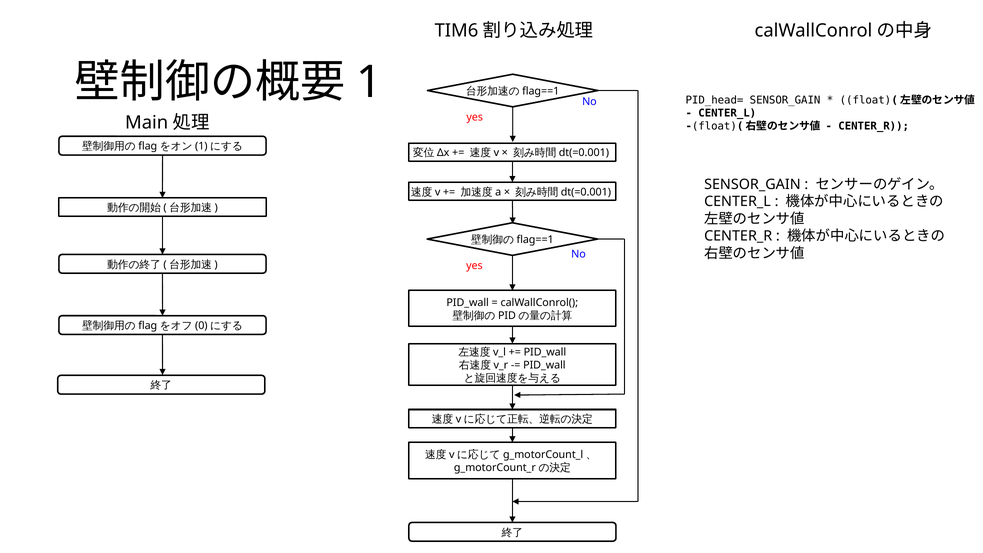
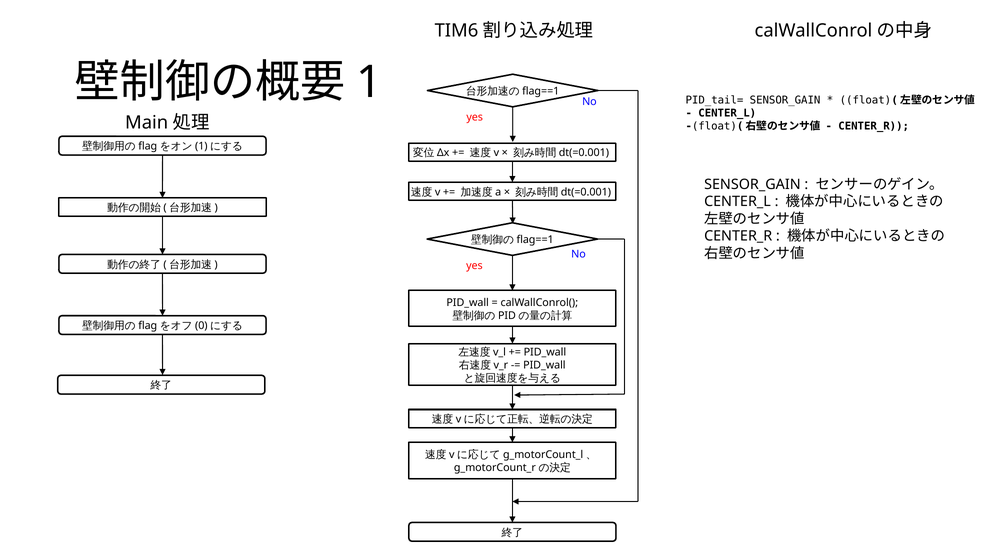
PID_head=: PID_head= -> PID_tail= (714, 100)
